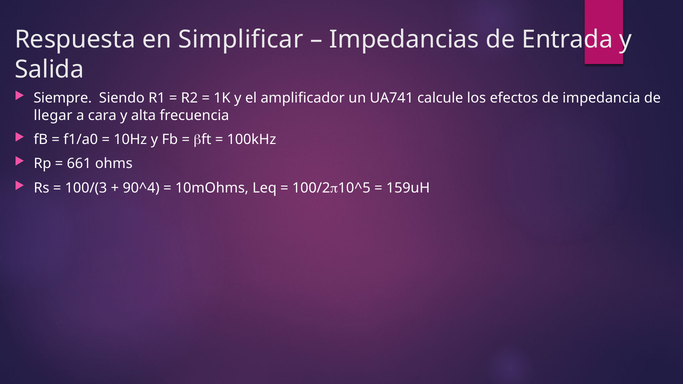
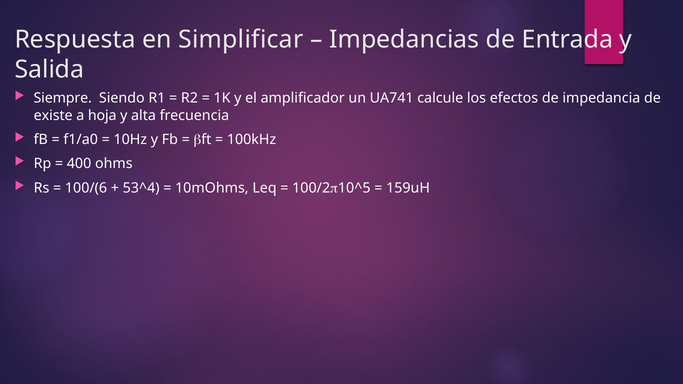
llegar: llegar -> existe (53, 115)
cara: cara -> hoja (102, 115)
661: 661 -> 400 (79, 164)
100/(3: 100/(3 -> 100/(6 (86, 188)
90^4: 90^4 -> 53^4 (141, 188)
